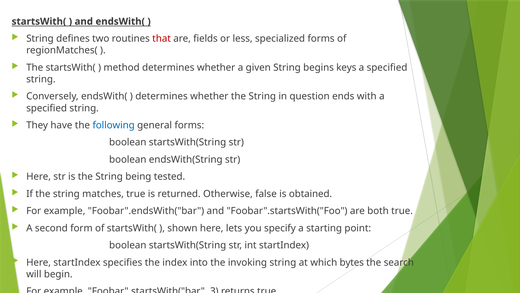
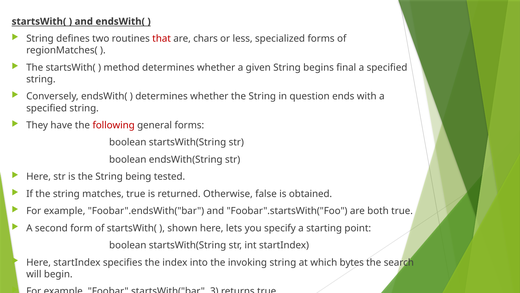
fields: fields -> chars (206, 39)
keys: keys -> final (346, 67)
following colour: blue -> red (114, 125)
